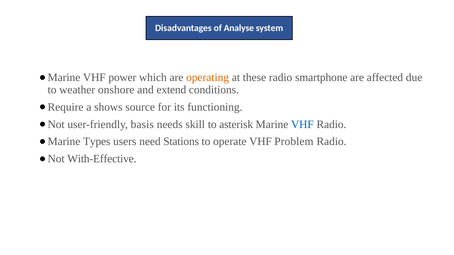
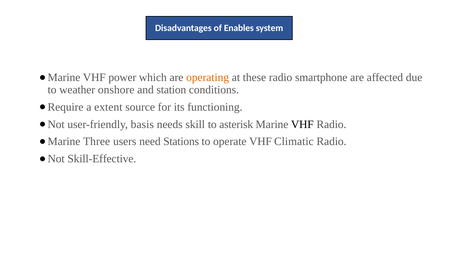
Analyse: Analyse -> Enables (239, 28)
extend: extend -> station (171, 90)
shows: shows -> extent (108, 107)
VHF colour: blue -> black (302, 124)
Types: Types -> Three (97, 142)
Problem: Problem -> Climatic (294, 142)
With-Effective: With-Effective -> Skill-Effective (102, 159)
